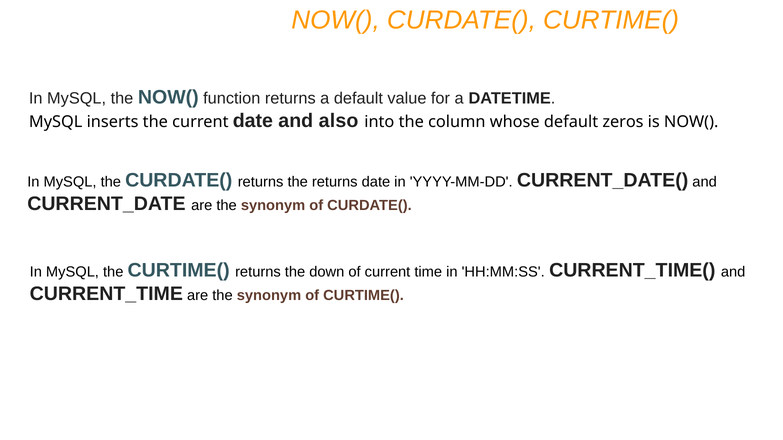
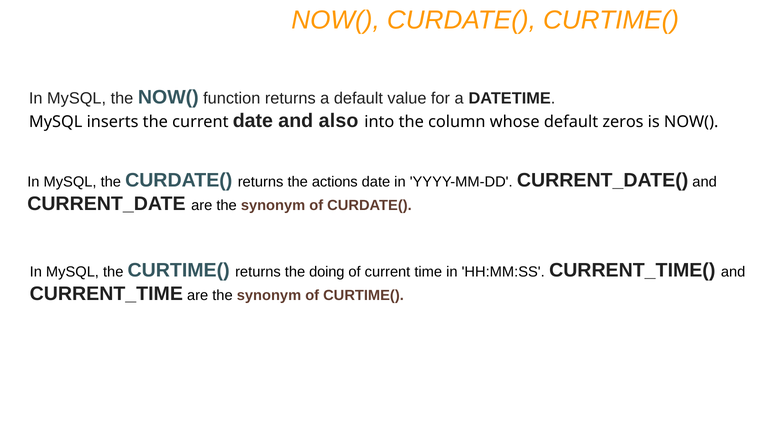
the returns: returns -> actions (335, 182)
down: down -> doing (327, 272)
